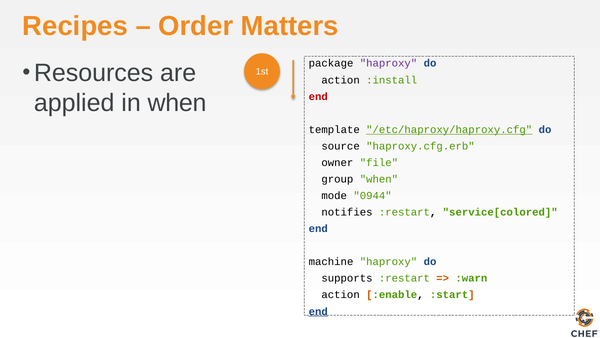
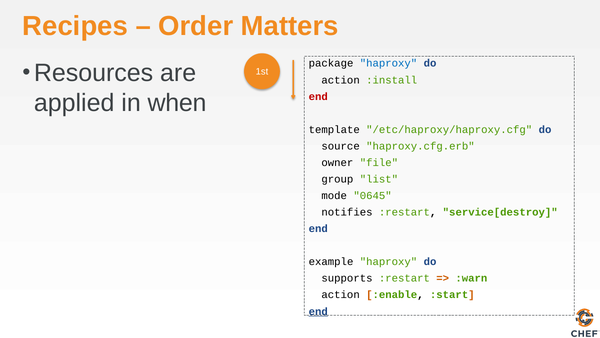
haproxy colour: purple -> blue (388, 63)
/etc/haproxy/haproxy.cfg underline: present -> none (449, 129)
group when: when -> list (379, 179)
0944: 0944 -> 0645 (373, 195)
service[colored: service[colored -> service[destroy (500, 212)
machine: machine -> example (331, 262)
